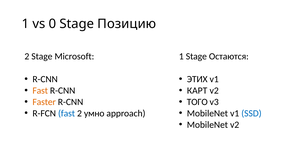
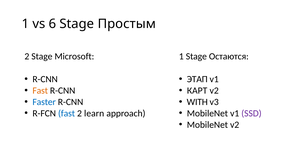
0: 0 -> 6 (52, 24)
Позицию: Позицию -> Простым (127, 24)
ЭТИХ: ЭТИХ -> ЭТАП (197, 79)
Faster colour: orange -> blue (44, 102)
ТОГО: ТОГО -> WITH (197, 102)
умно: умно -> learn (94, 113)
SSD colour: blue -> purple (251, 113)
